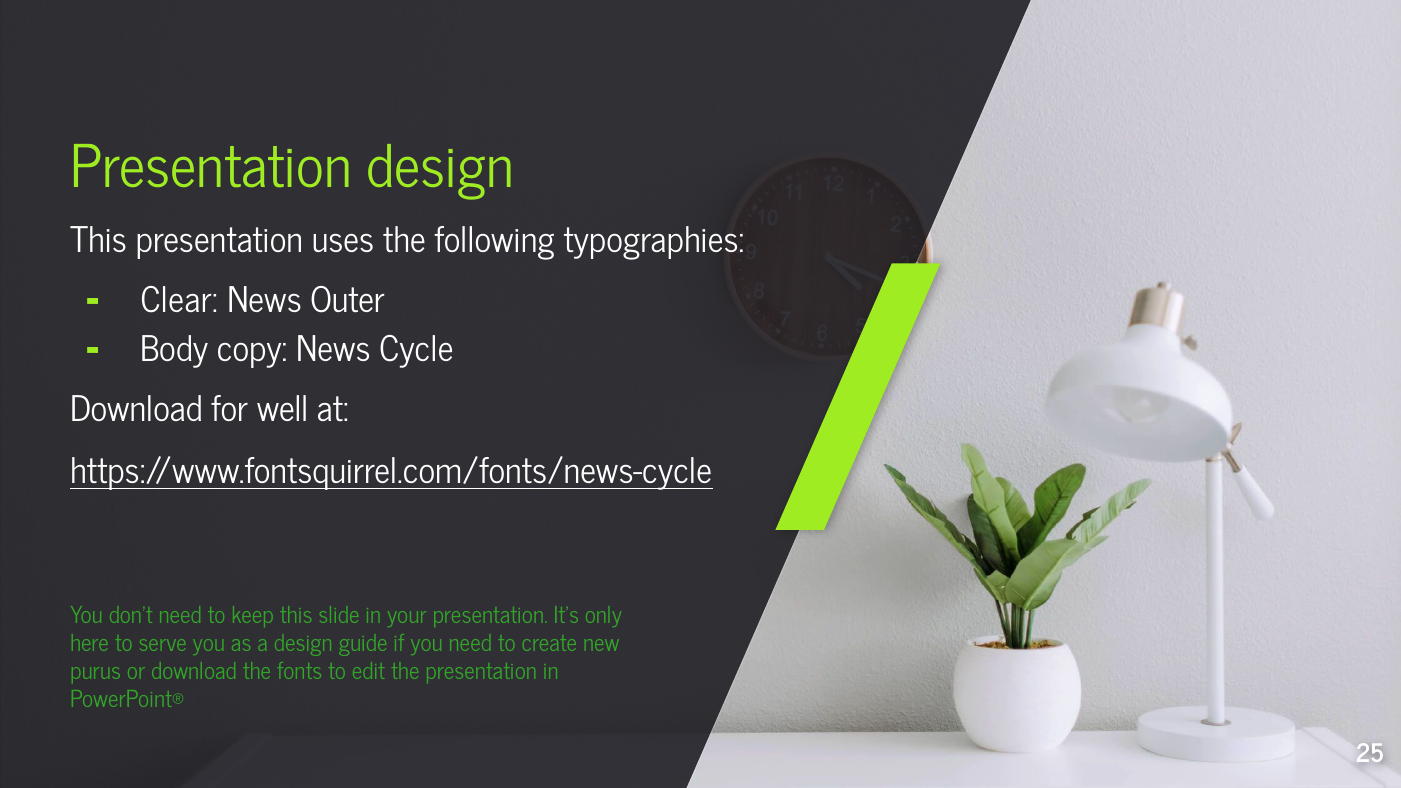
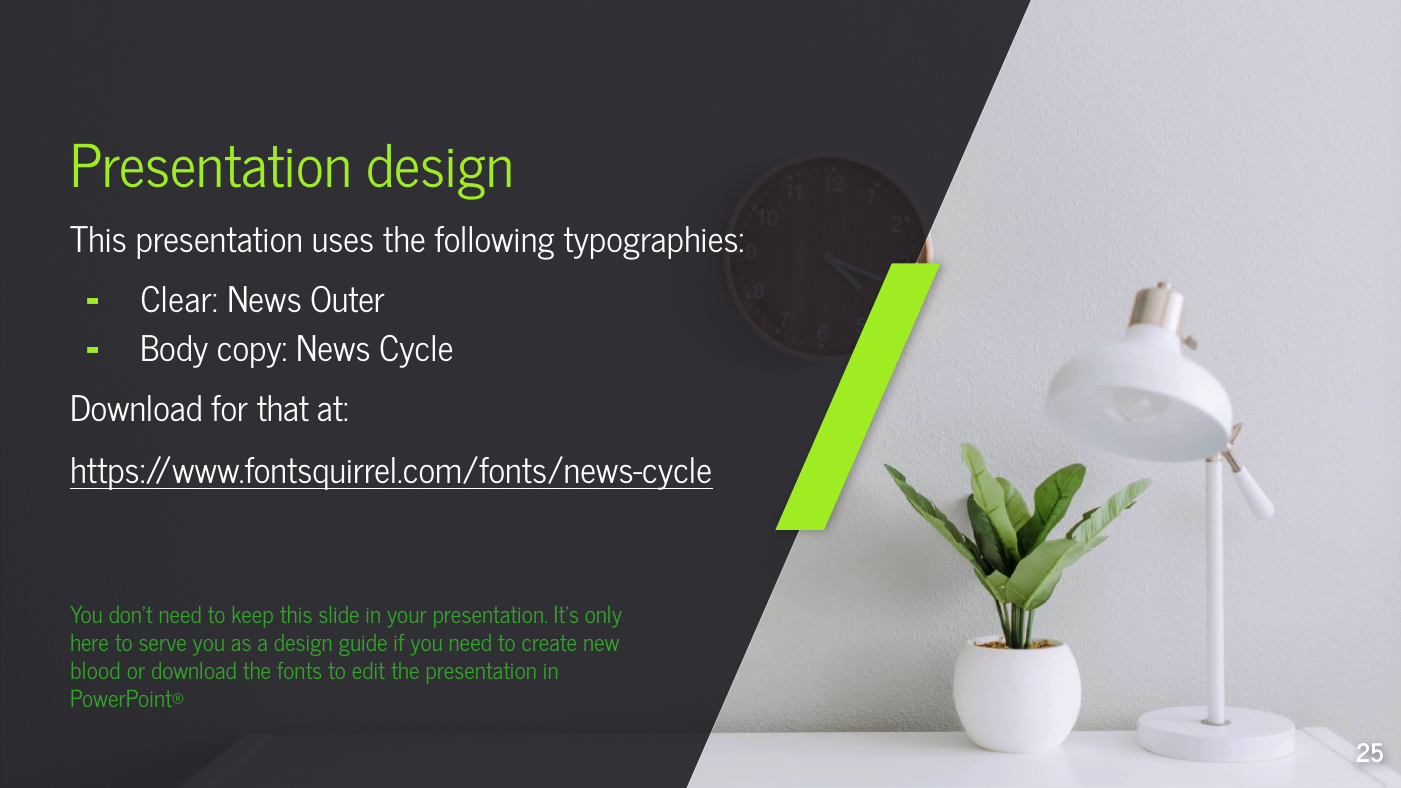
well: well -> that (283, 410)
purus: purus -> blood (95, 672)
